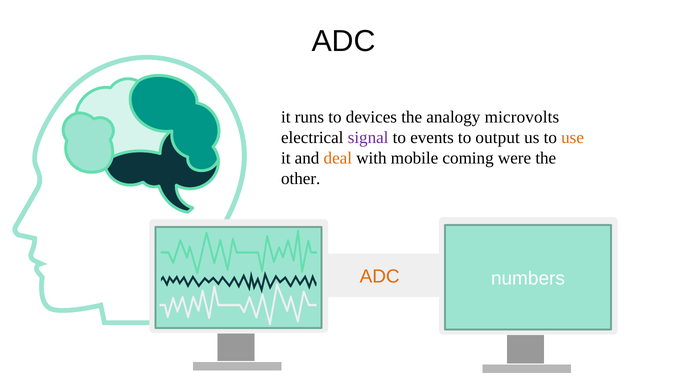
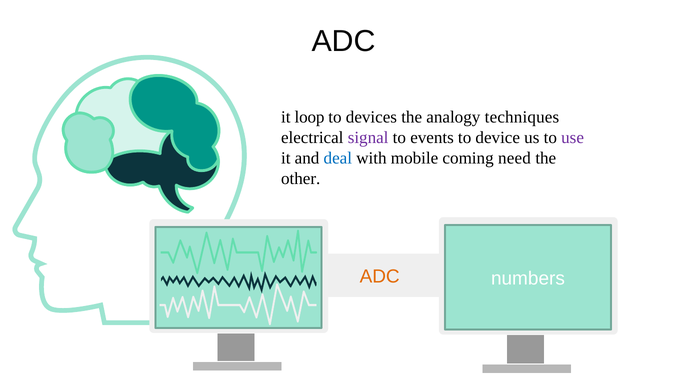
runs: runs -> loop (310, 117)
microvolts: microvolts -> techniques (522, 117)
output: output -> device (498, 138)
use colour: orange -> purple (573, 138)
deal colour: orange -> blue (338, 158)
were: were -> need (514, 158)
